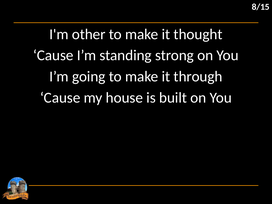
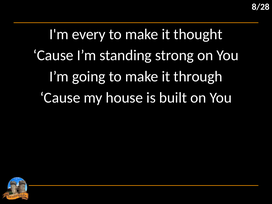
8/15: 8/15 -> 8/28 (261, 7)
other: other -> every (89, 34)
